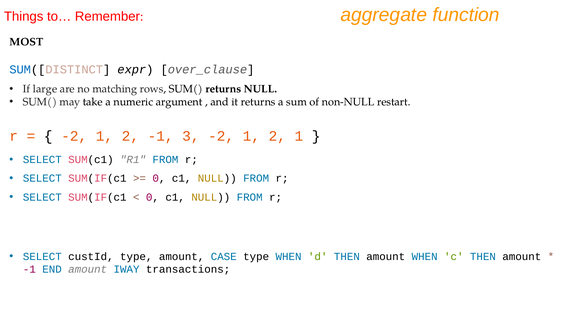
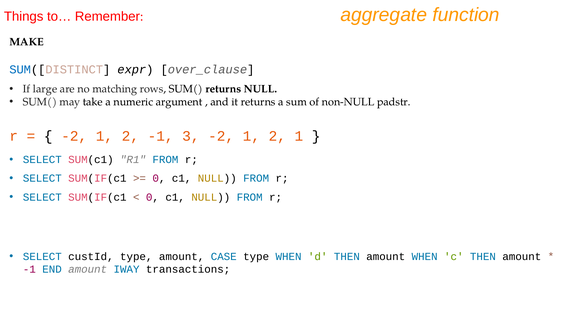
MOST: MOST -> MAKE (27, 42)
restart: restart -> padstr (394, 102)
